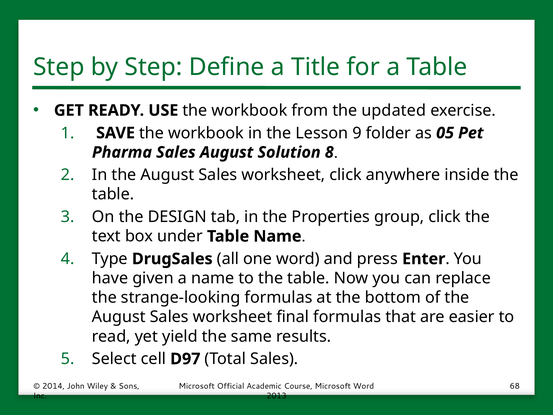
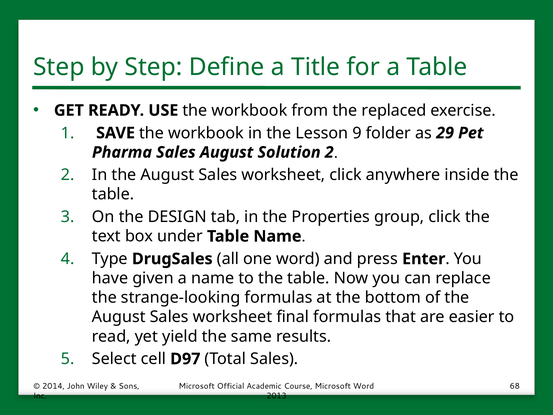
updated: updated -> replaced (394, 110)
05: 05 -> 29 (445, 133)
Solution 8: 8 -> 2 (329, 152)
